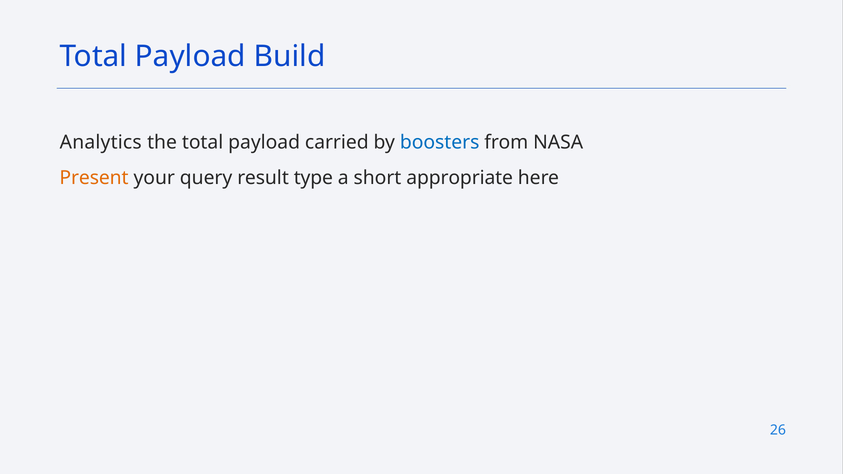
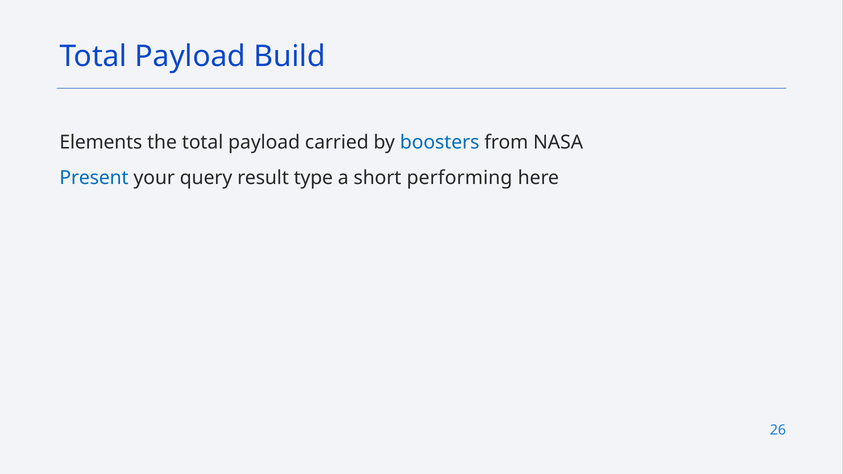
Analytics: Analytics -> Elements (101, 142)
Present colour: orange -> blue (94, 178)
appropriate: appropriate -> performing (459, 178)
